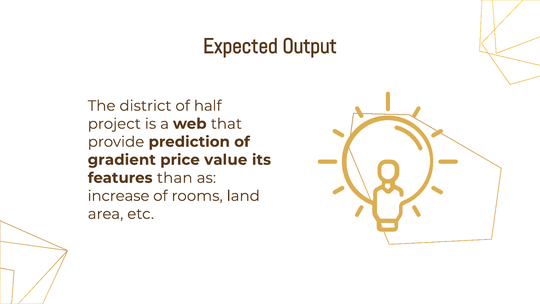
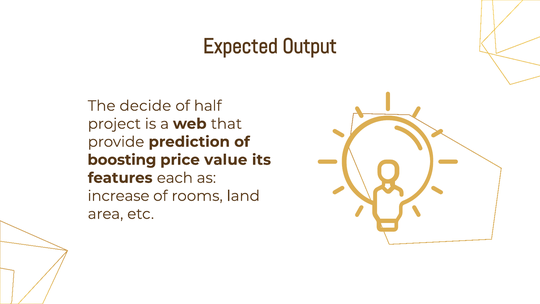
district: district -> decide (145, 106)
gradient: gradient -> boosting (122, 160)
than: than -> each (175, 178)
